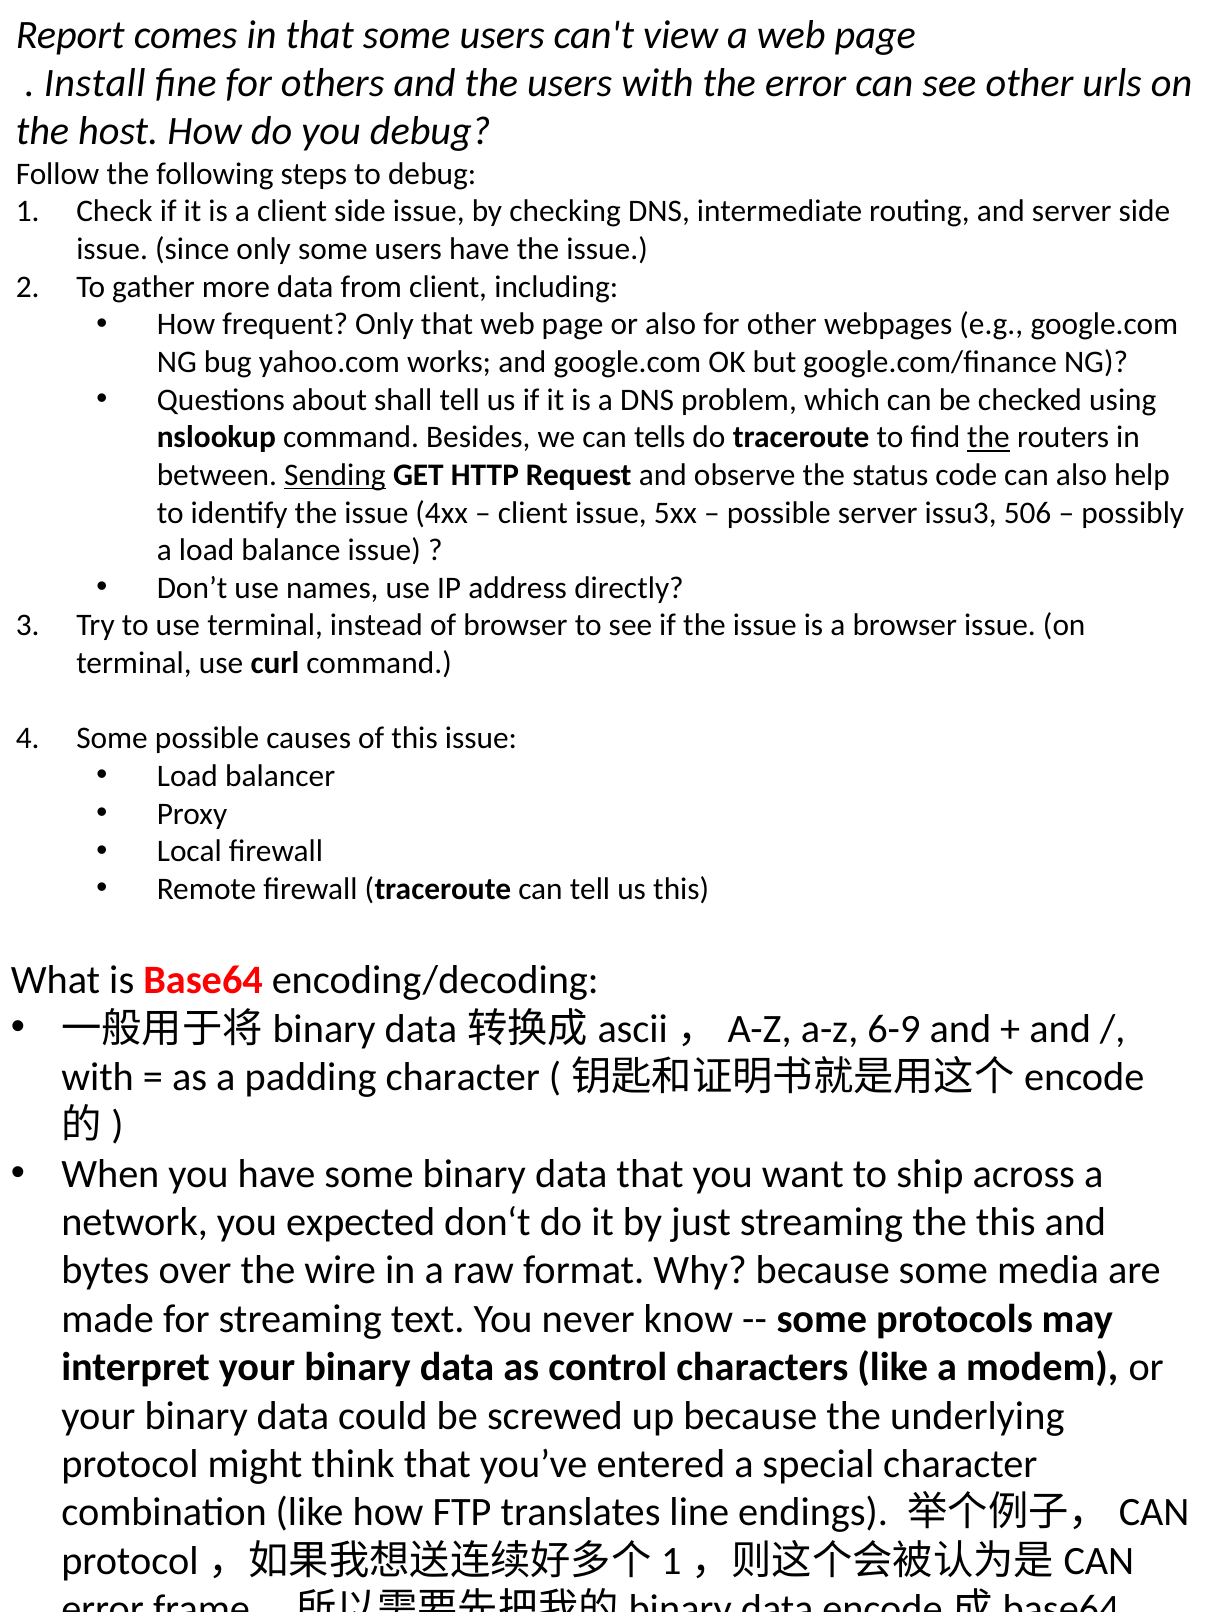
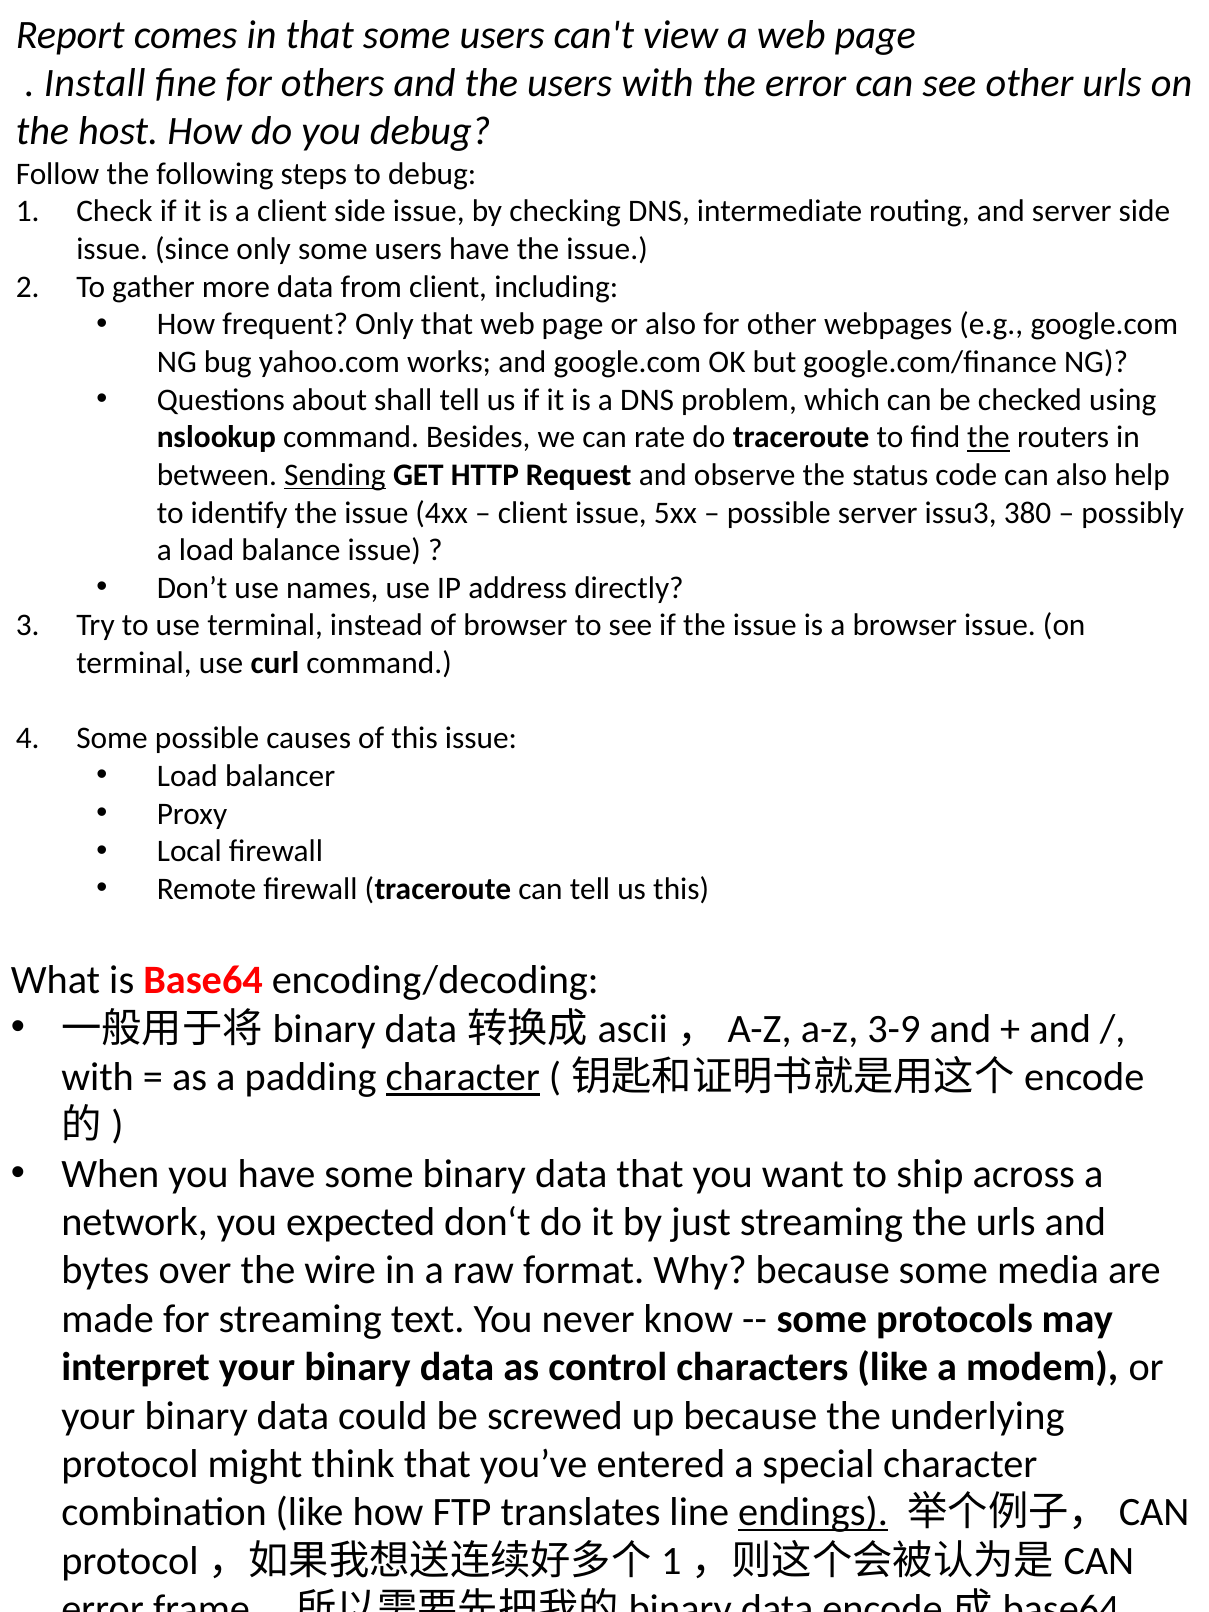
tells: tells -> rate (660, 437)
506: 506 -> 380 (1028, 513)
6-9: 6-9 -> 3-9 (894, 1029)
character underline: none -> present (463, 1077)
the this: this -> urls (1006, 1222)
endings underline: none -> present (813, 1512)
